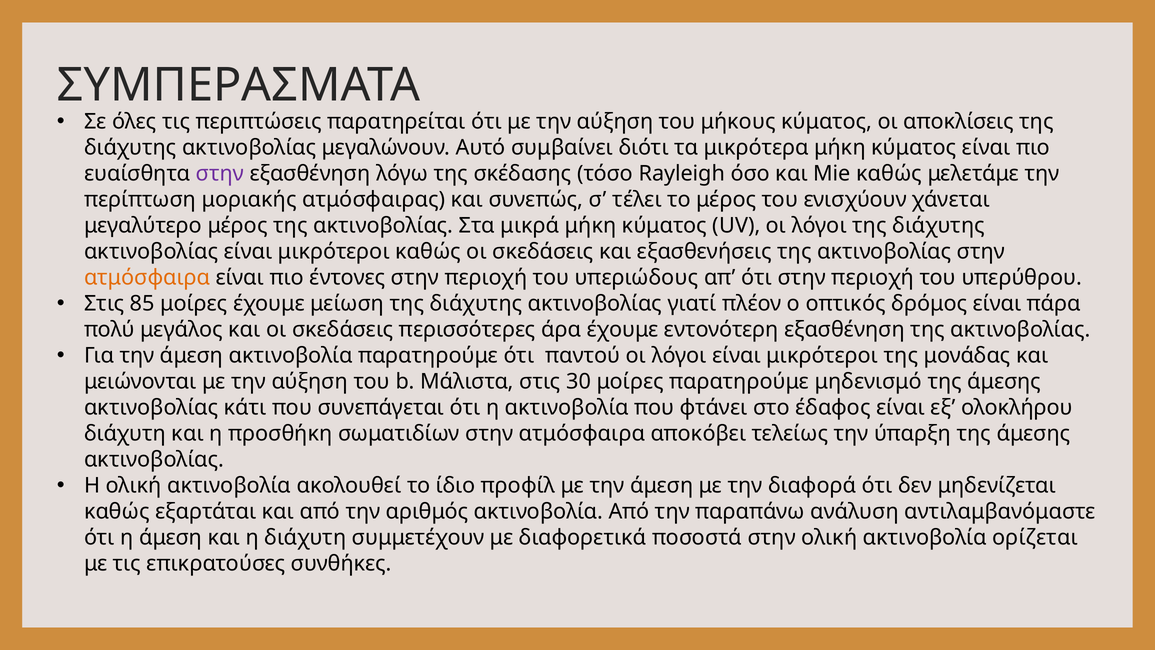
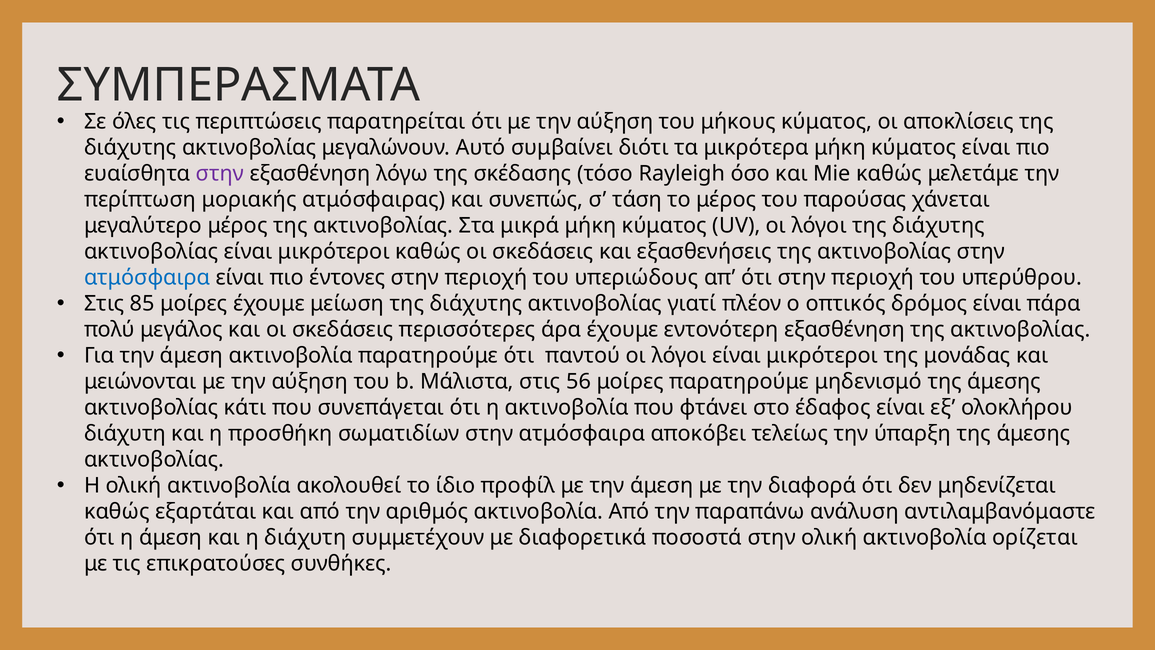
τέλει: τέλει -> τάση (637, 199)
ενισχύουν: ενισχύουν -> παρούσας (855, 199)
ατμόσφαιρα colour: orange -> blue (147, 277)
30: 30 -> 56 (579, 381)
